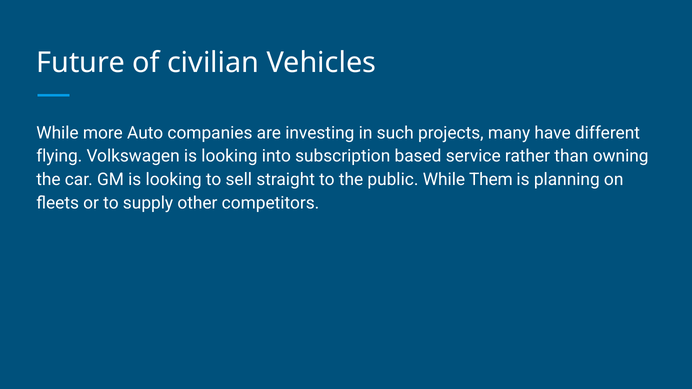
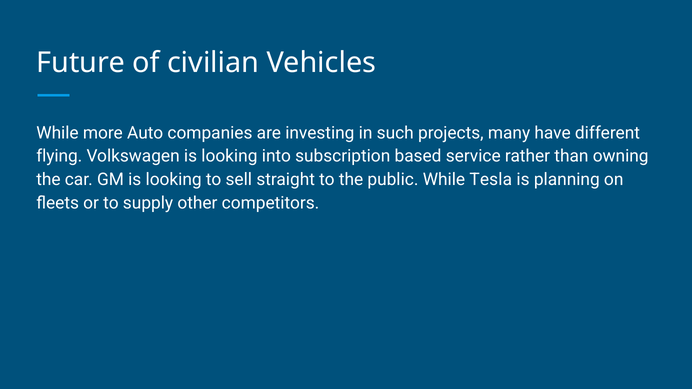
Them: Them -> Tesla (491, 180)
